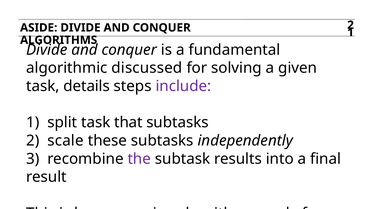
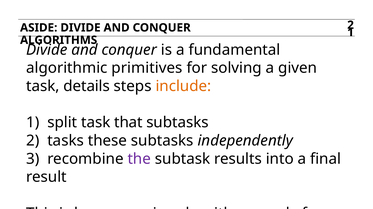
discussed: discussed -> primitives (147, 68)
include colour: purple -> orange (183, 86)
scale: scale -> tasks (66, 141)
